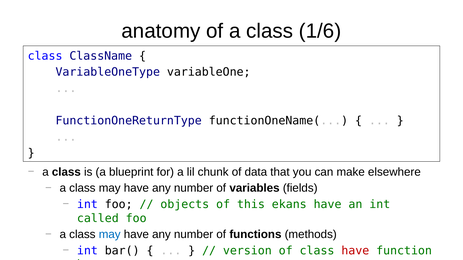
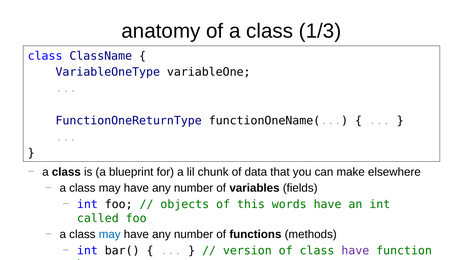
1/6: 1/6 -> 1/3 (320, 31)
ekans: ekans -> words (289, 205)
have colour: red -> purple (355, 251)
